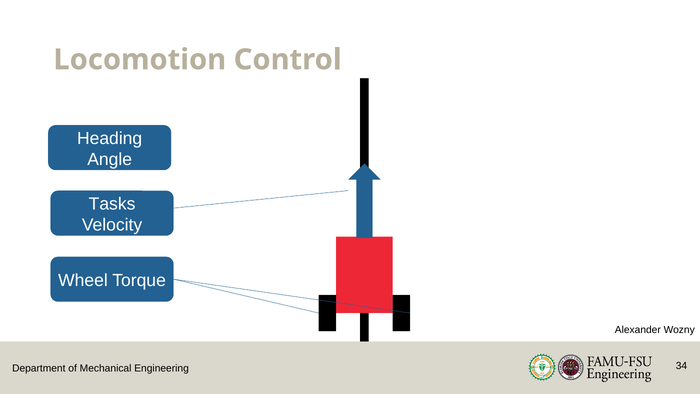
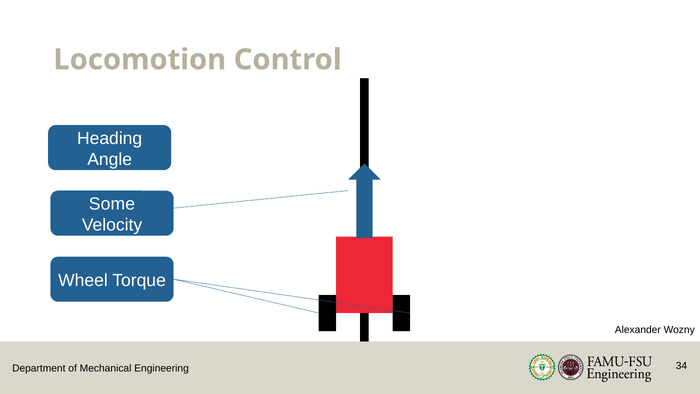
Tasks: Tasks -> Some (112, 204)
